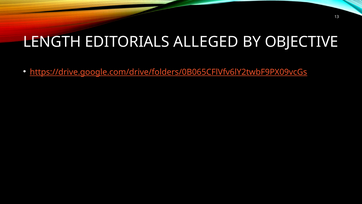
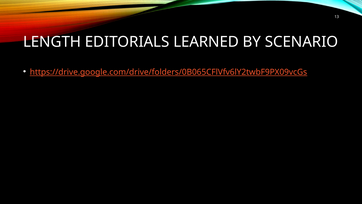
ALLEGED: ALLEGED -> LEARNED (206, 42)
OBJECTIVE: OBJECTIVE -> SCENARIO (302, 42)
